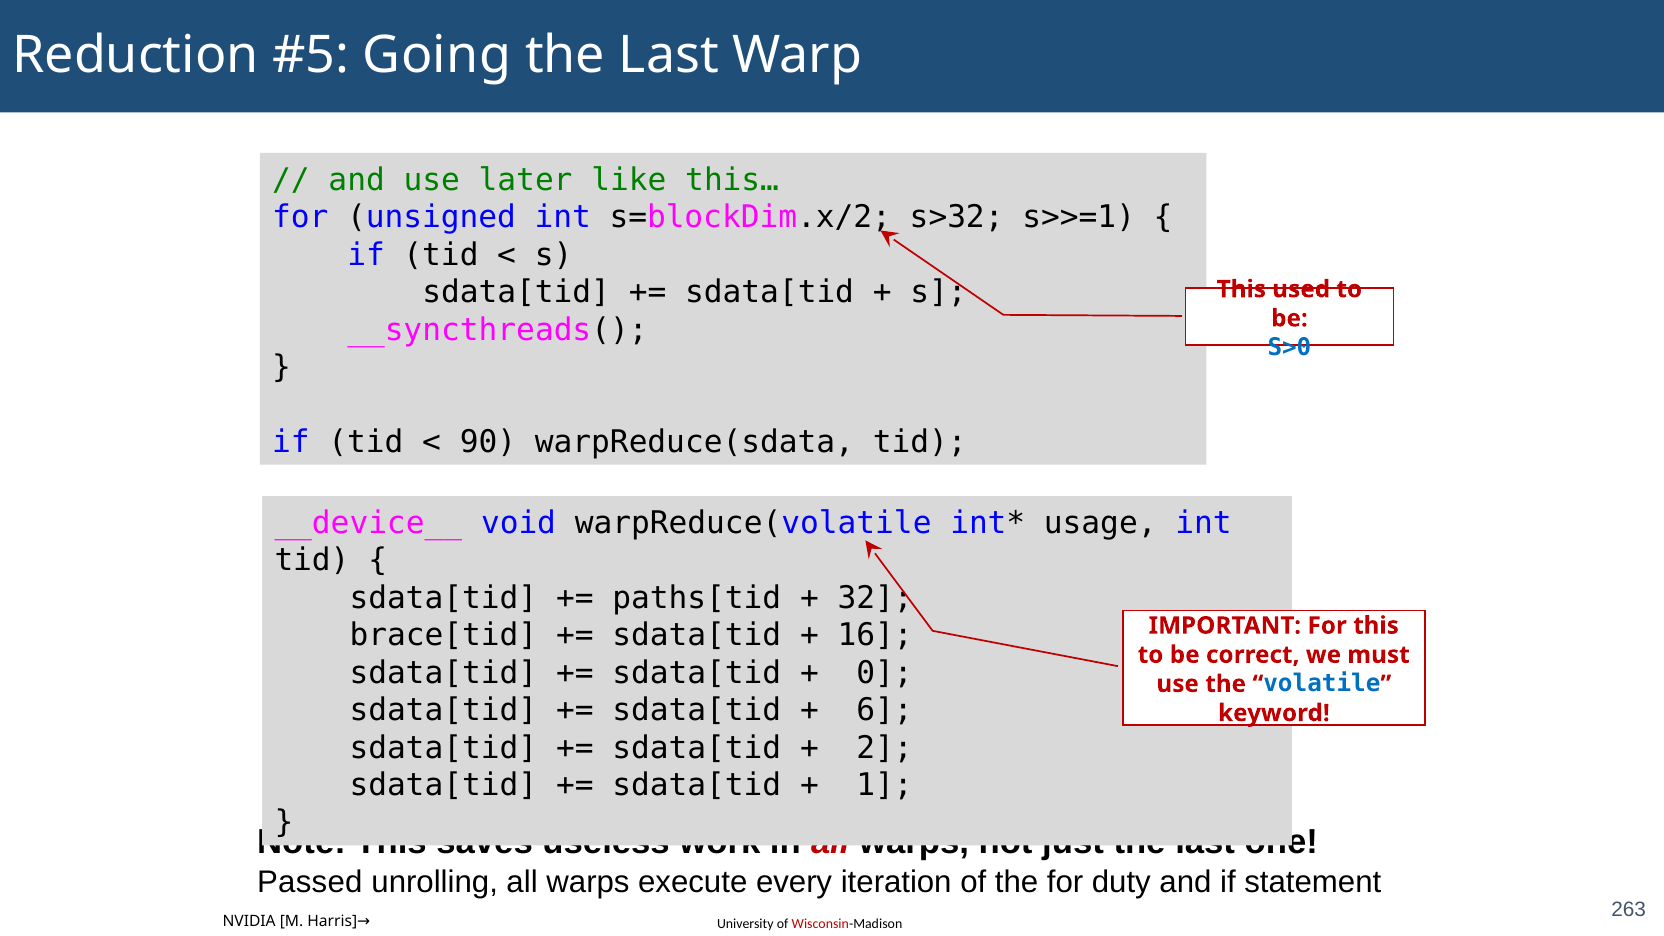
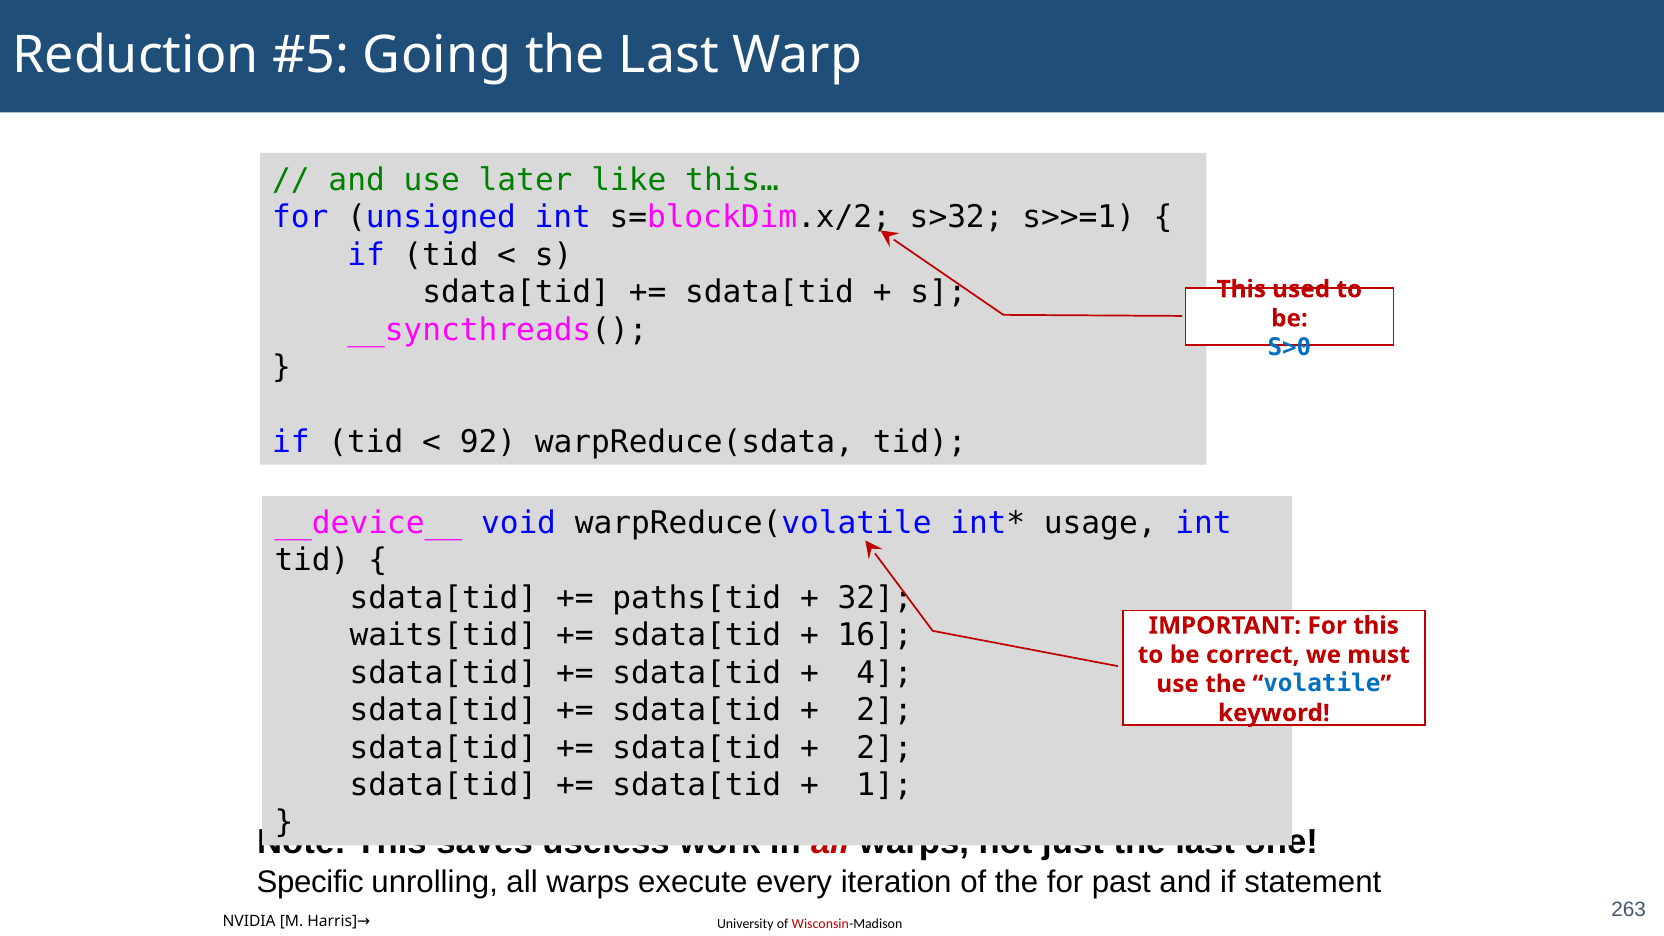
90: 90 -> 92 (488, 442)
brace[tid: brace[tid -> waits[tid (443, 635)
0: 0 -> 4 (885, 673)
6: 6 -> 2 (885, 710)
Passed: Passed -> Specific (310, 882)
duty: duty -> past (1121, 882)
